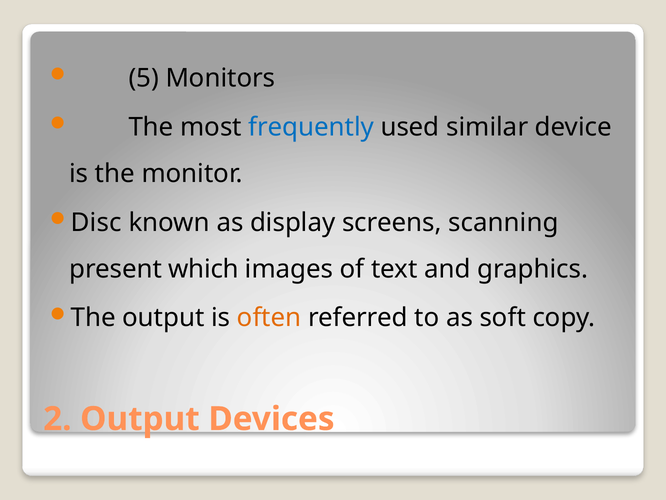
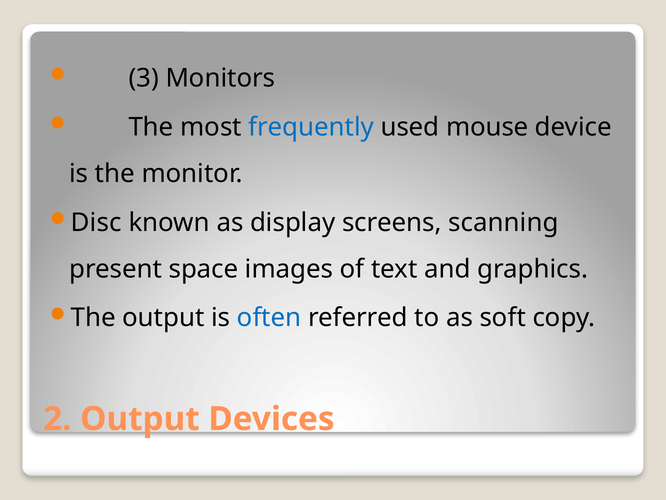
5: 5 -> 3 (144, 78)
similar: similar -> mouse (487, 127)
which: which -> space (204, 269)
often colour: orange -> blue (269, 318)
